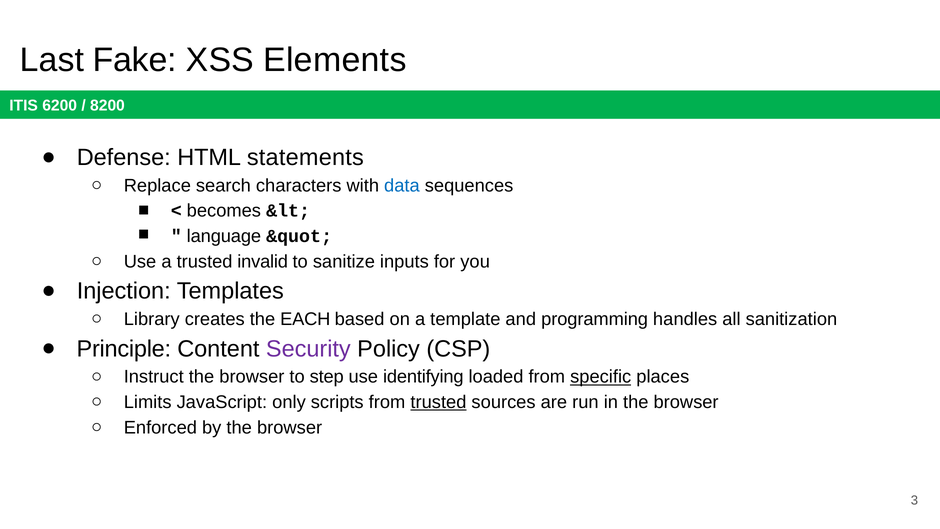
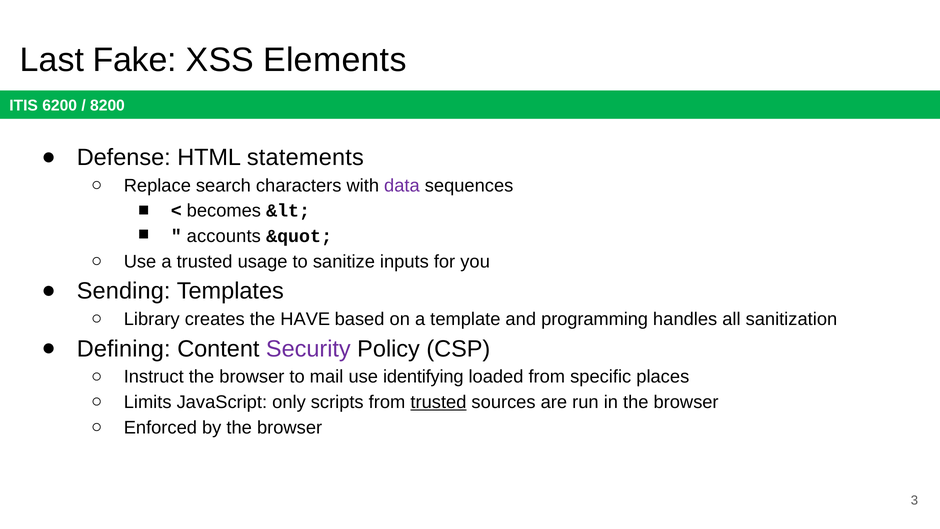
data colour: blue -> purple (402, 186)
language: language -> accounts (224, 236)
invalid: invalid -> usage (263, 261)
Injection: Injection -> Sending (124, 291)
EACH: EACH -> HAVE (305, 319)
Principle: Principle -> Defining (124, 349)
step: step -> mail (327, 377)
specific underline: present -> none (601, 377)
